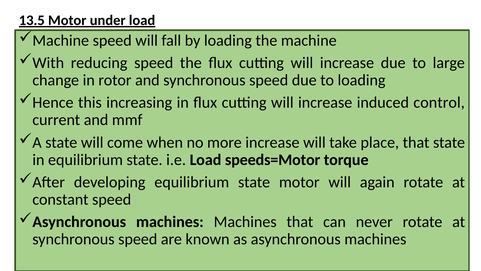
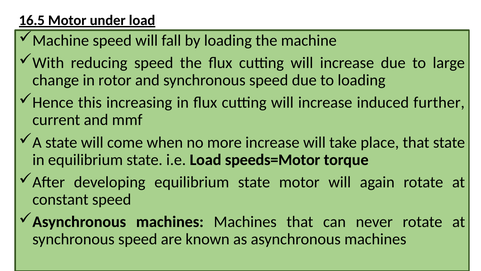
13.5: 13.5 -> 16.5 (32, 20)
control: control -> further (439, 102)
